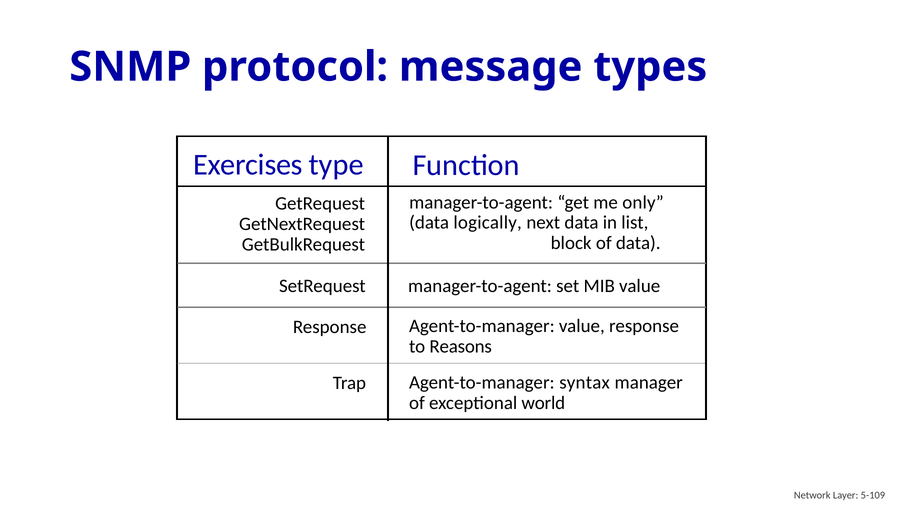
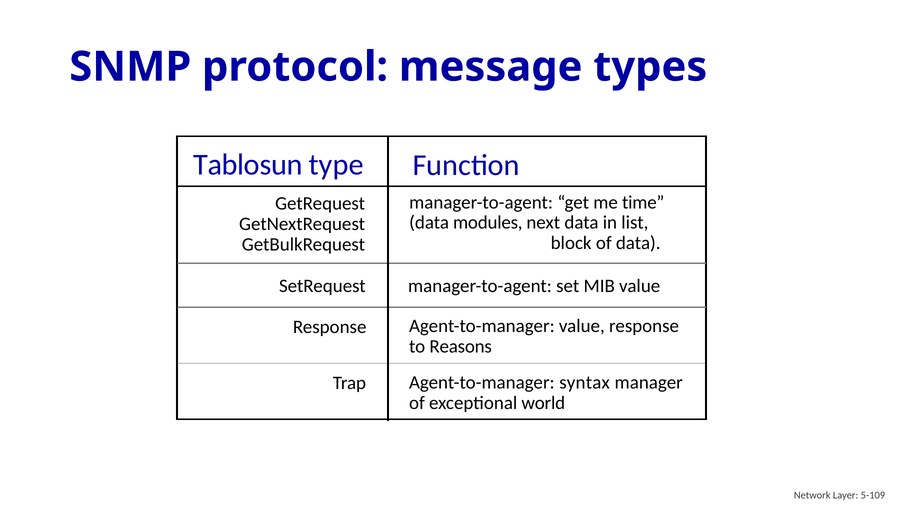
Exercises: Exercises -> Tablosun (248, 165)
only: only -> time (643, 202)
logically: logically -> modules (488, 222)
